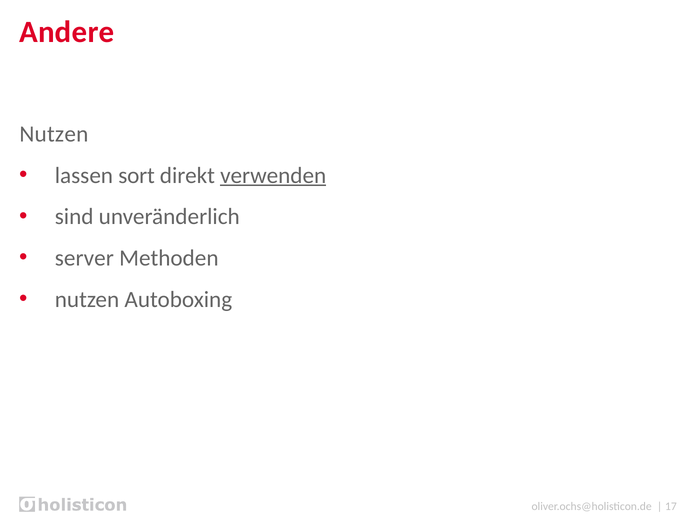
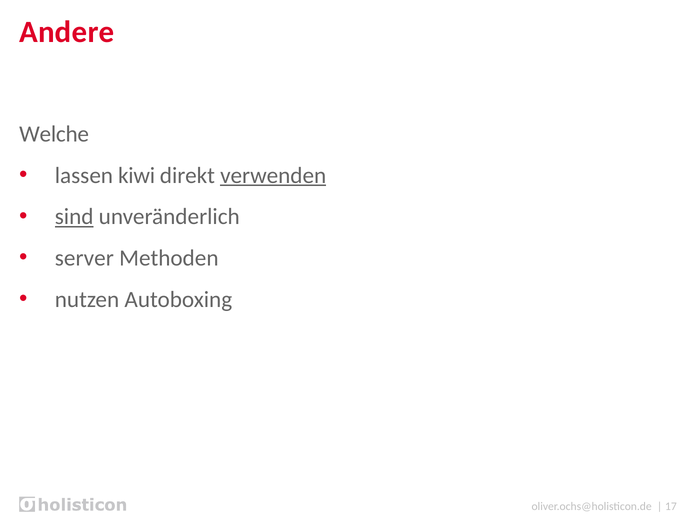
Nutzen: Nutzen -> Welche (54, 134)
sort: sort -> kiwi (137, 175)
sind underline: none -> present (74, 217)
